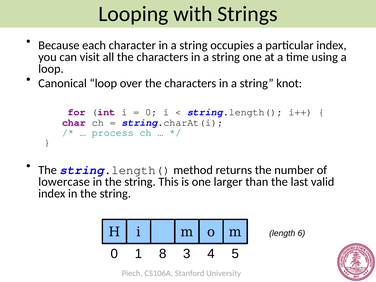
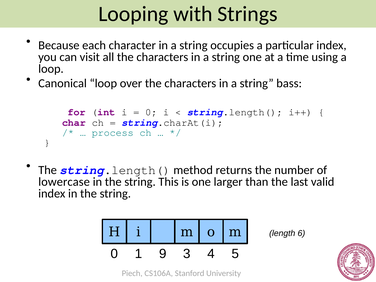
knot: knot -> bass (289, 83)
8: 8 -> 9 (163, 254)
